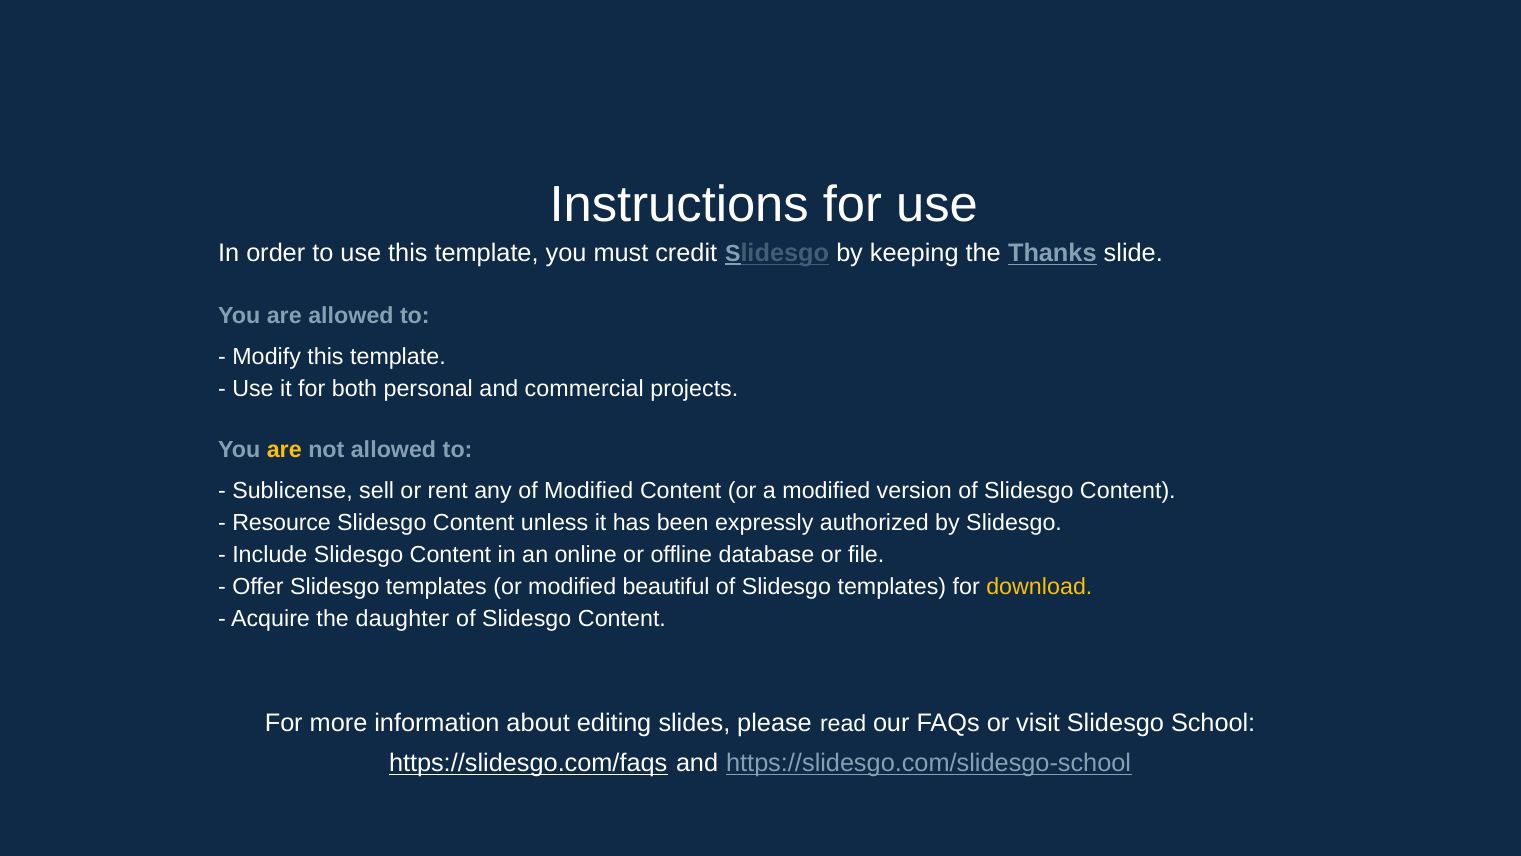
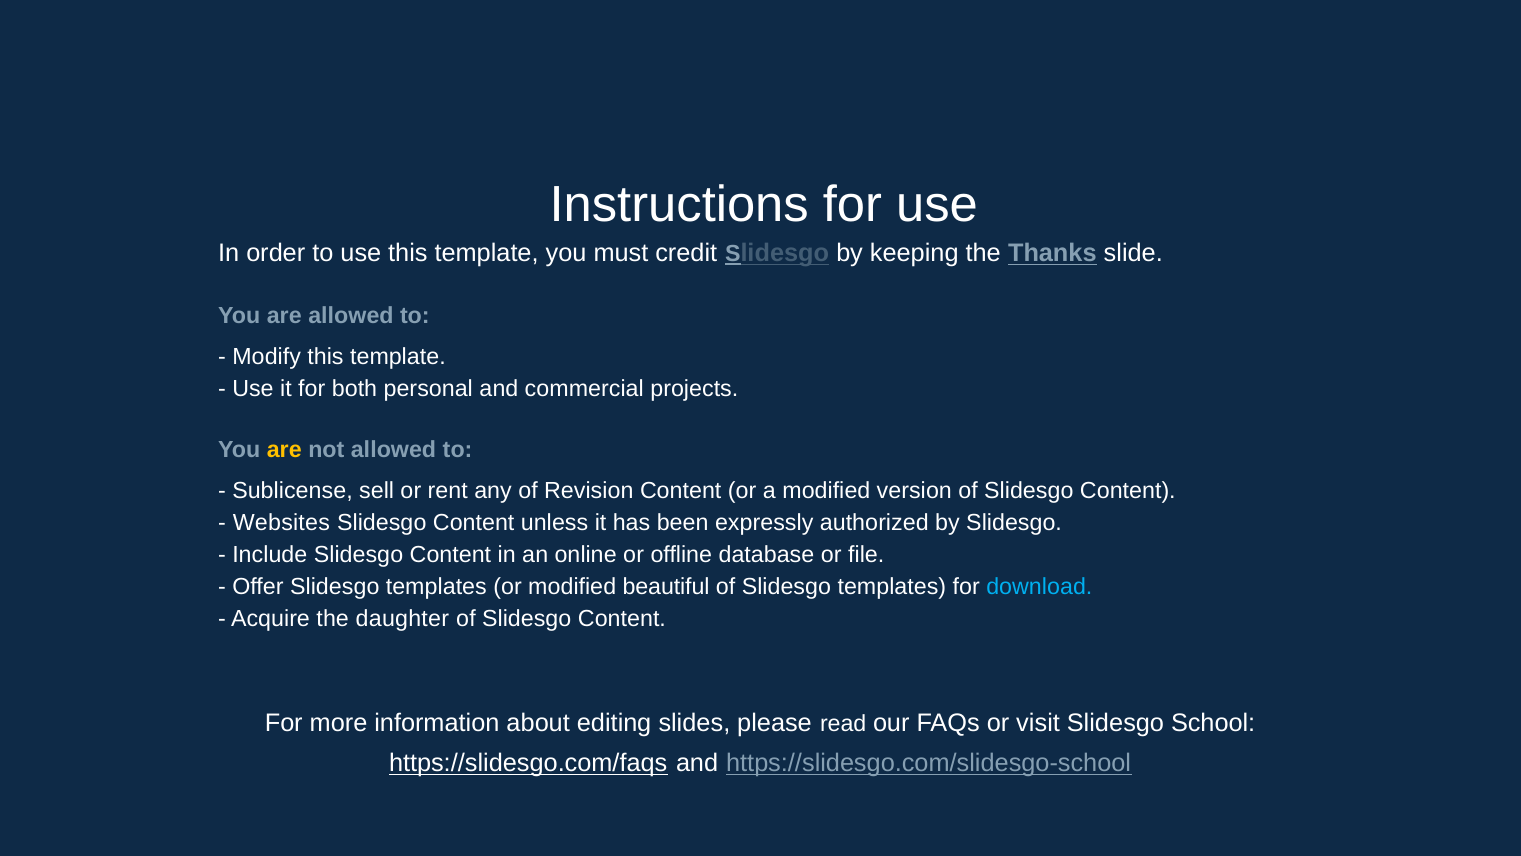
of Modified: Modified -> Revision (589, 490)
Resource: Resource -> Websites (281, 522)
download colour: yellow -> light blue (1039, 586)
